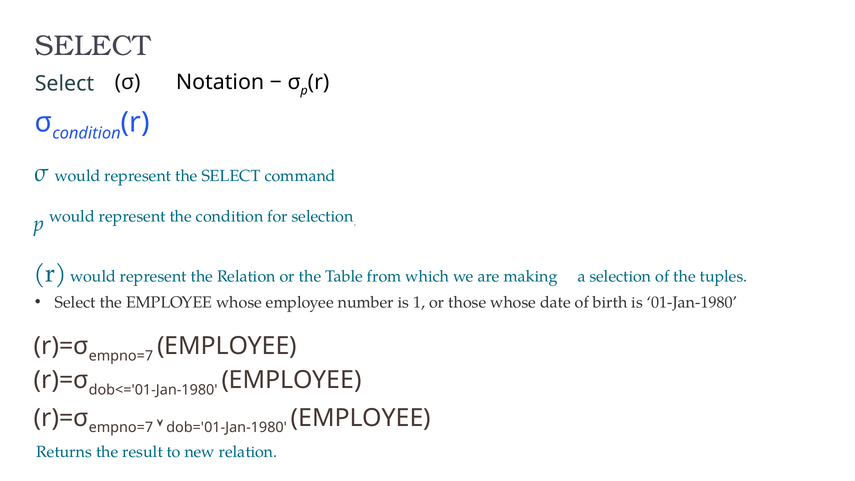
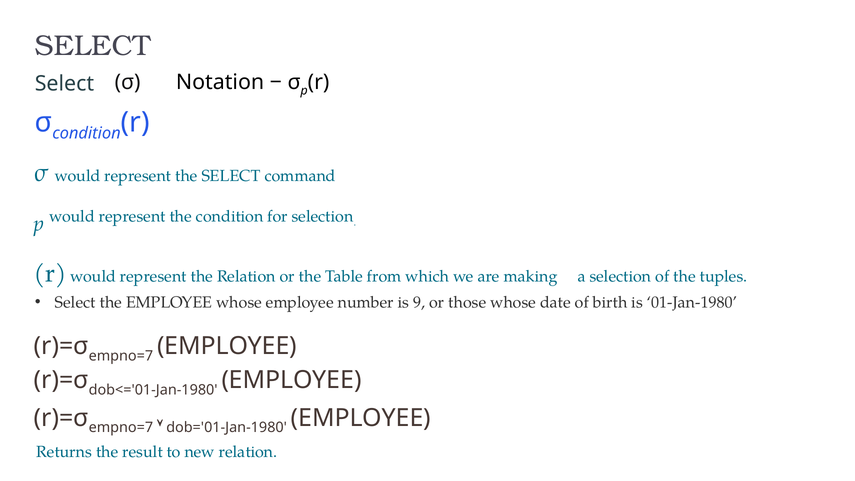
1: 1 -> 9 (419, 302)
